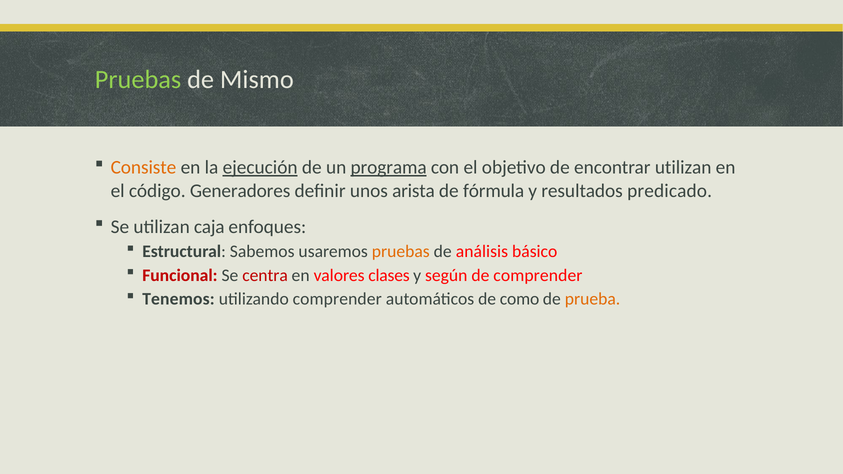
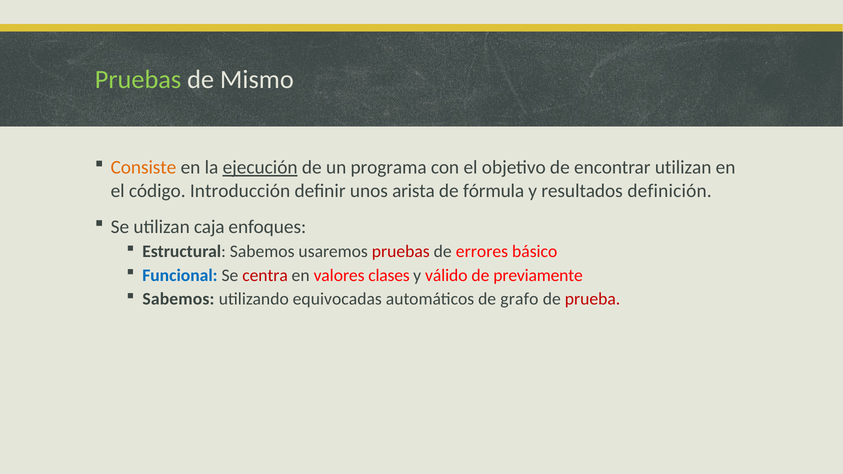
programa underline: present -> none (389, 168)
Generadores: Generadores -> Introducción (240, 191)
predicado: predicado -> definición (670, 191)
pruebas colour: orange -> red (401, 252)
análisis: análisis -> errores (482, 252)
Funcional colour: red -> blue (180, 275)
según: según -> válido (446, 275)
de comprender: comprender -> previamente (538, 275)
Tenemos: Tenemos -> Sabemos (178, 299)
utilizando comprender: comprender -> equivocadas (337, 299)
como: como -> grafo (519, 299)
prueba colour: orange -> red (593, 299)
